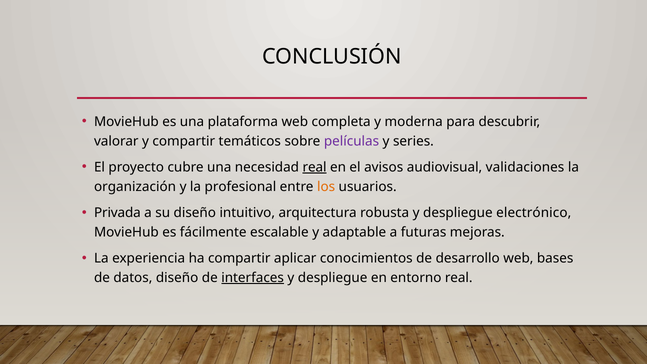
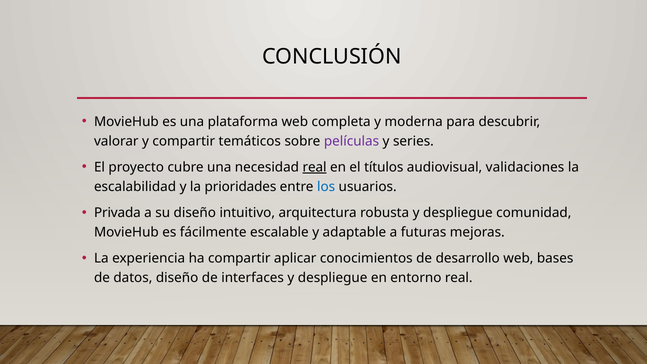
avisos: avisos -> títulos (384, 167)
organización: organización -> escalabilidad (135, 187)
profesional: profesional -> prioridades (240, 187)
los colour: orange -> blue (326, 187)
electrónico: electrónico -> comunidad (534, 213)
interfaces underline: present -> none (253, 278)
